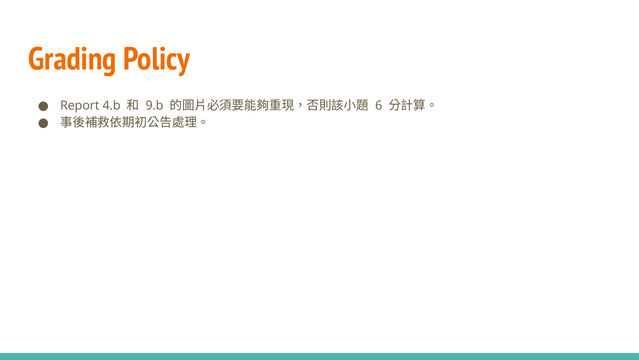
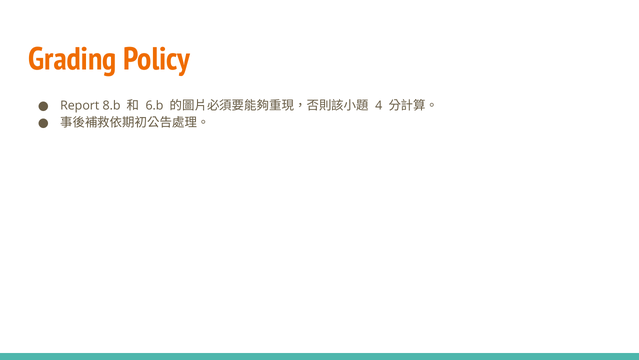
4.b: 4.b -> 8.b (112, 105)
9.b: 9.b -> 6.b (154, 105)
6: 6 -> 4 (379, 105)
